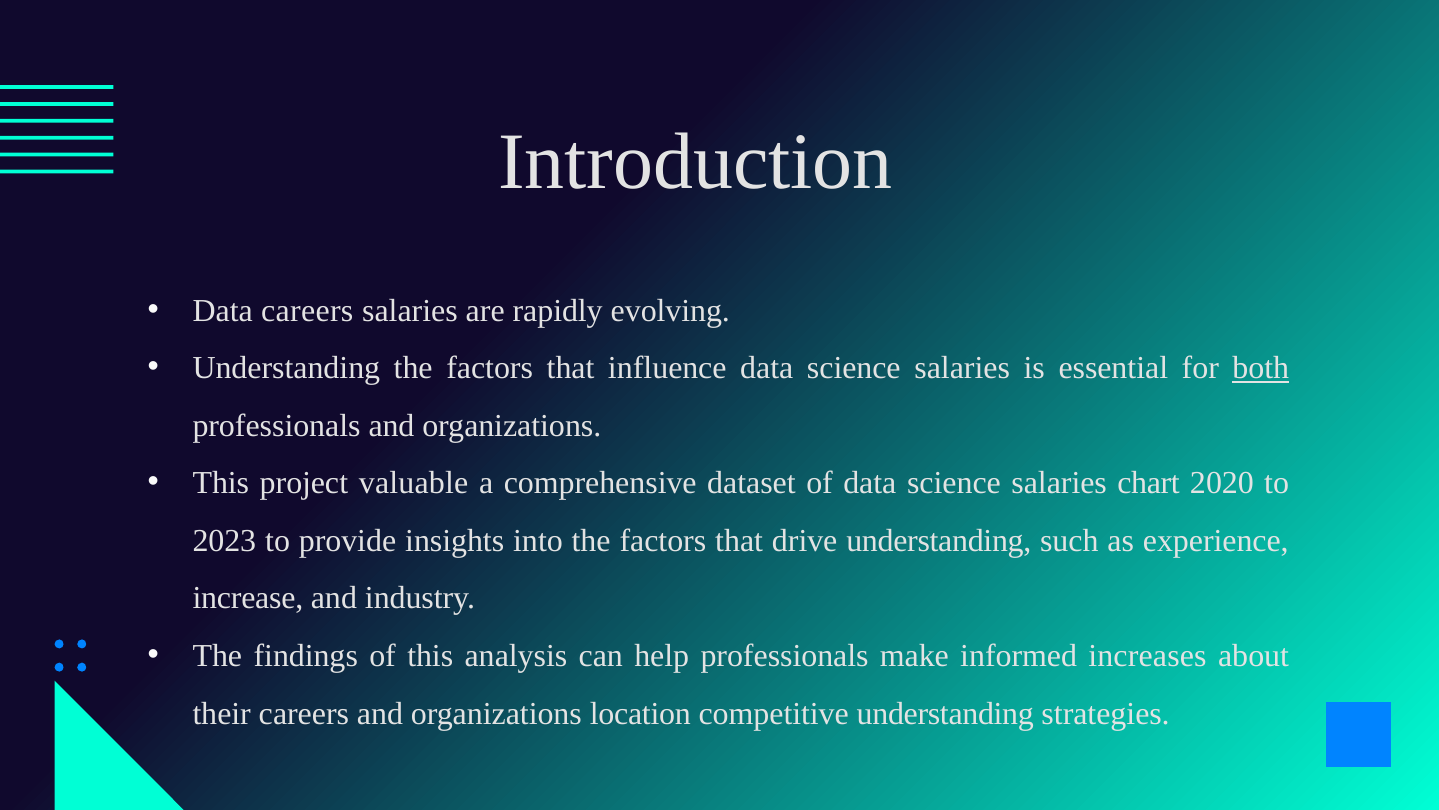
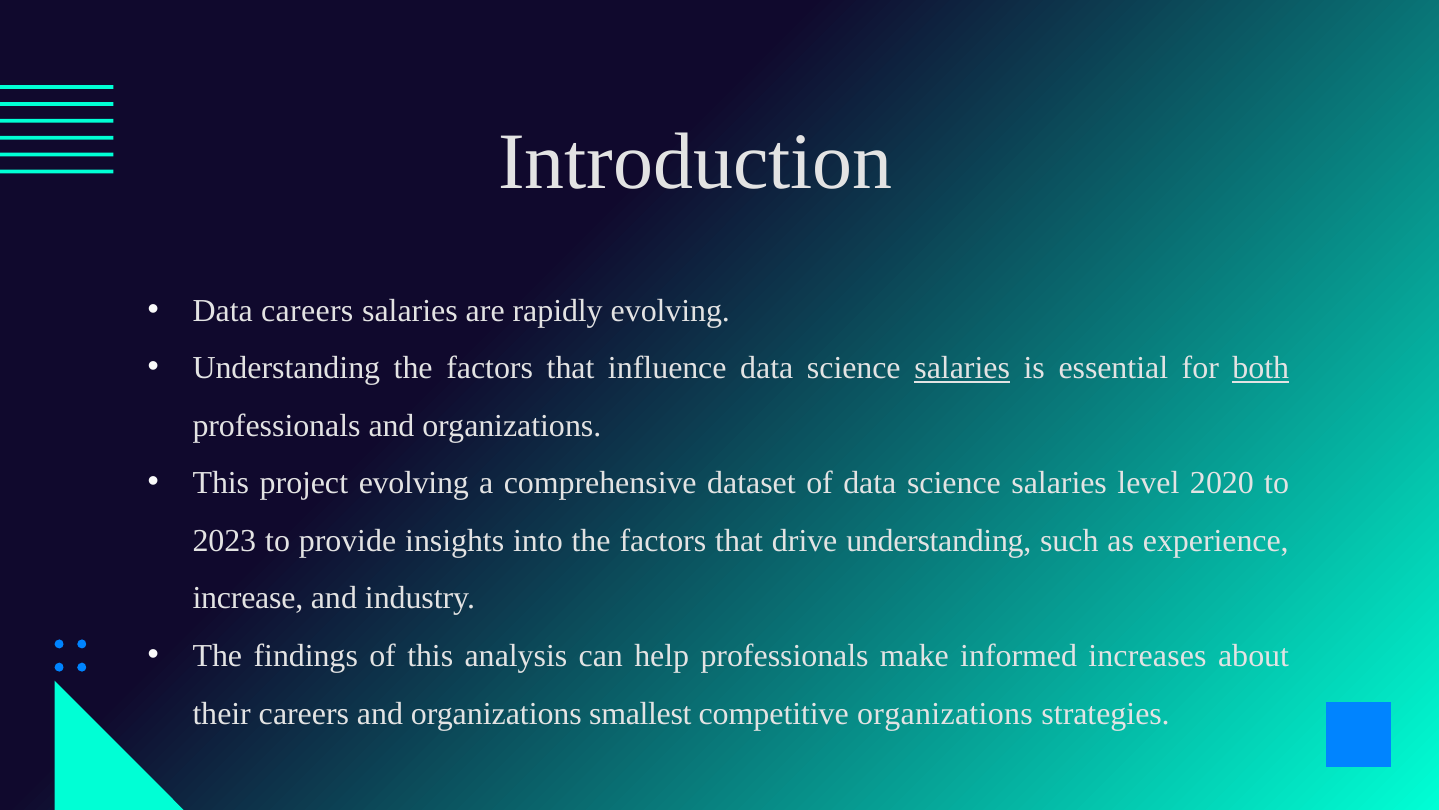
salaries underline: none -> present (962, 368)
project valuable: valuable -> evolving (414, 483)
chart: chart -> level (1148, 483)
location: location -> smallest (640, 713)
competitive understanding: understanding -> organizations (945, 713)
